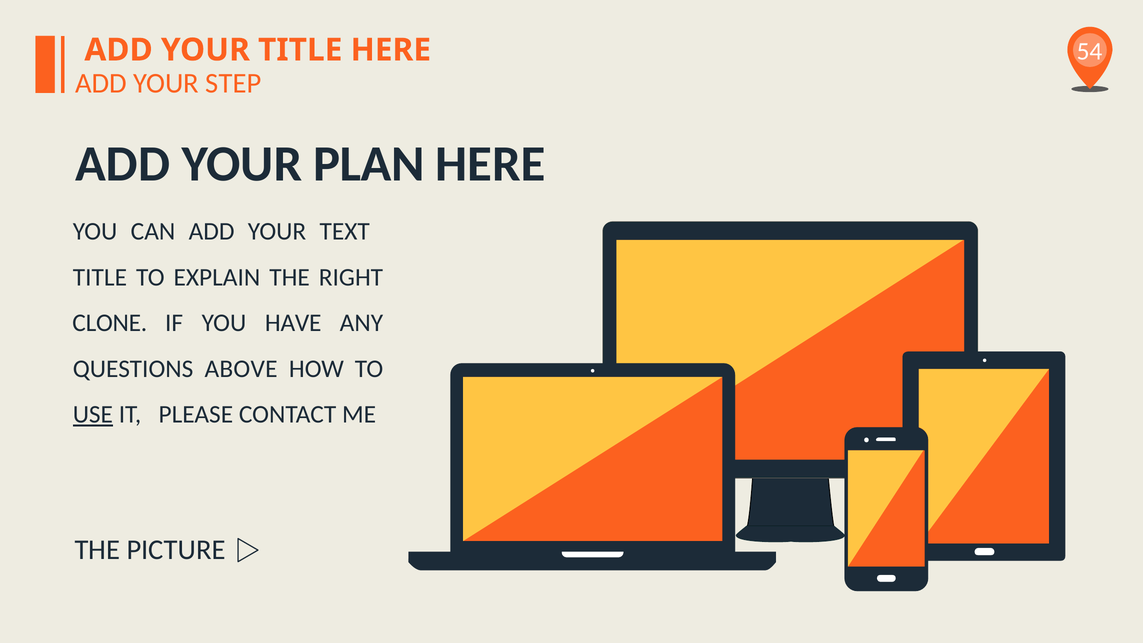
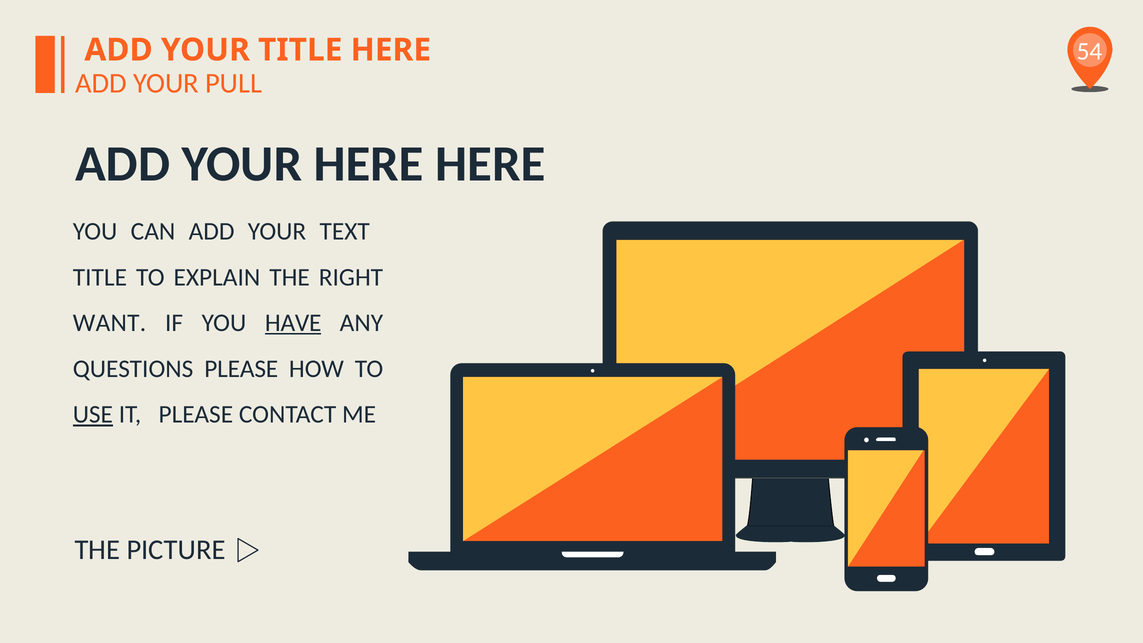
STEP: STEP -> PULL (234, 83)
YOUR PLAN: PLAN -> HERE (369, 164)
CLONE: CLONE -> WANT (110, 323)
HAVE underline: none -> present (293, 323)
QUESTIONS ABOVE: ABOVE -> PLEASE (241, 369)
